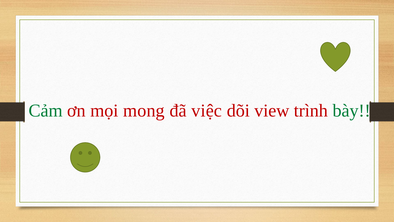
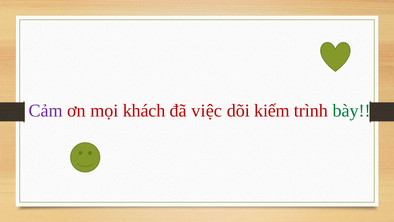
Cảm colour: green -> purple (46, 111)
mong: mong -> khách (144, 111)
view: view -> kiếm (272, 111)
